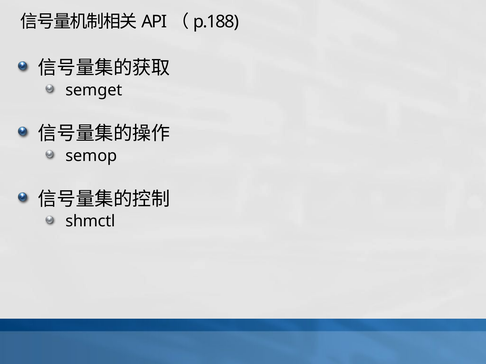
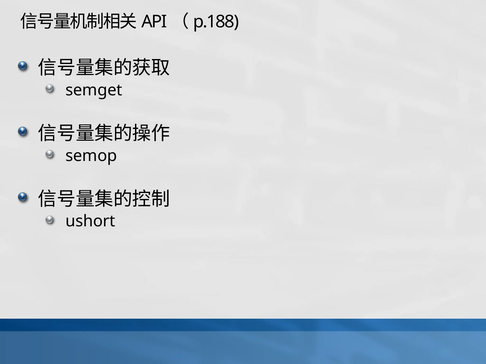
shmctl: shmctl -> ushort (90, 222)
